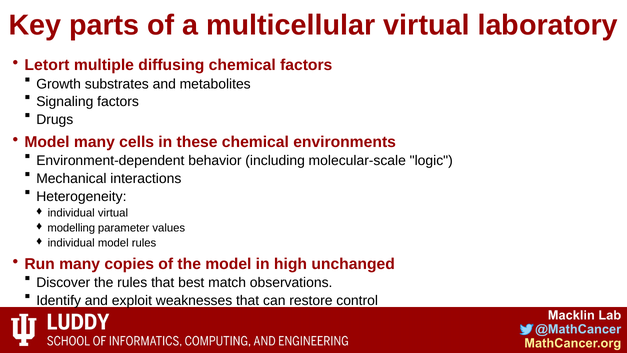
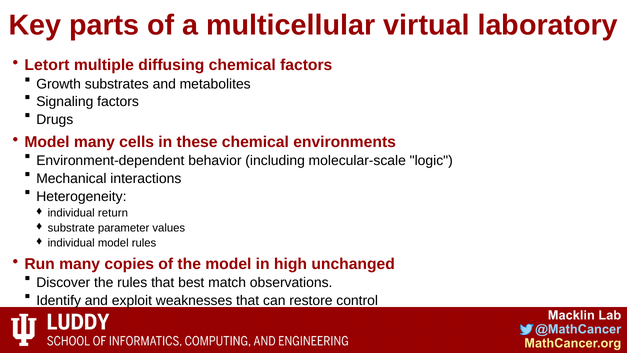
individual virtual: virtual -> return (113, 213)
modelling: modelling -> substrate (71, 228)
